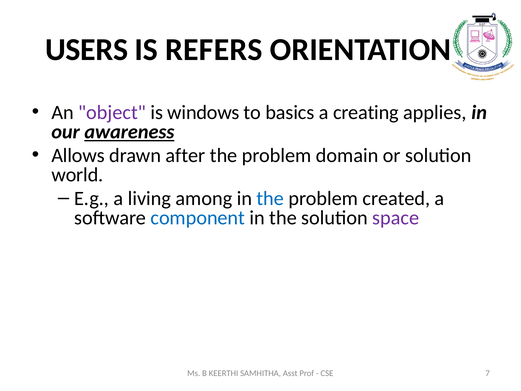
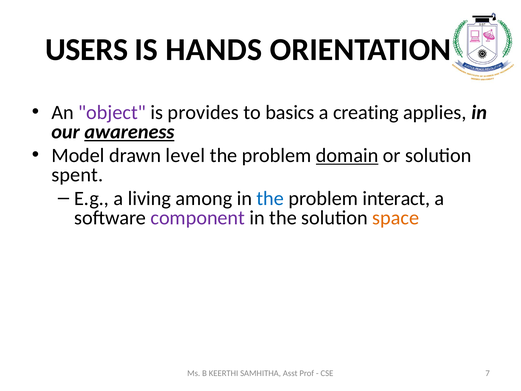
REFERS: REFERS -> HANDS (214, 50)
windows: windows -> provides (203, 112)
Allows: Allows -> Model (78, 155)
after: after -> level (185, 155)
domain underline: none -> present (347, 155)
world: world -> spent (77, 175)
created: created -> interact (396, 198)
component colour: blue -> purple (198, 218)
space colour: purple -> orange (396, 218)
